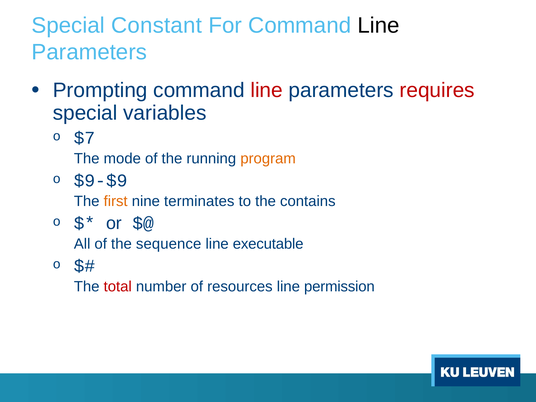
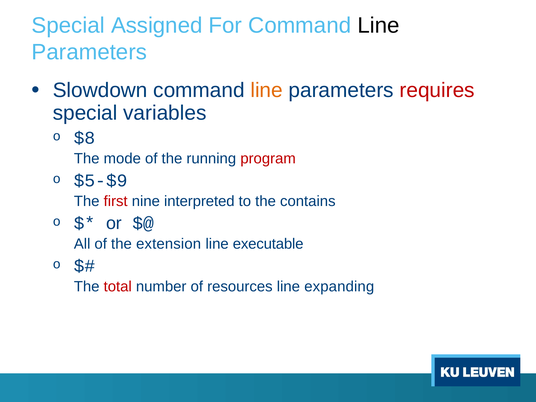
Constant: Constant -> Assigned (157, 25)
Prompting: Prompting -> Slowdown (100, 90)
line colour: red -> orange (267, 90)
$7: $7 -> $8 (85, 138)
program colour: orange -> red (268, 159)
$9-$9: $9-$9 -> $5-$9 (101, 181)
first colour: orange -> red (116, 201)
terminates: terminates -> interpreted (199, 201)
sequence: sequence -> extension (169, 244)
permission: permission -> expanding (339, 287)
